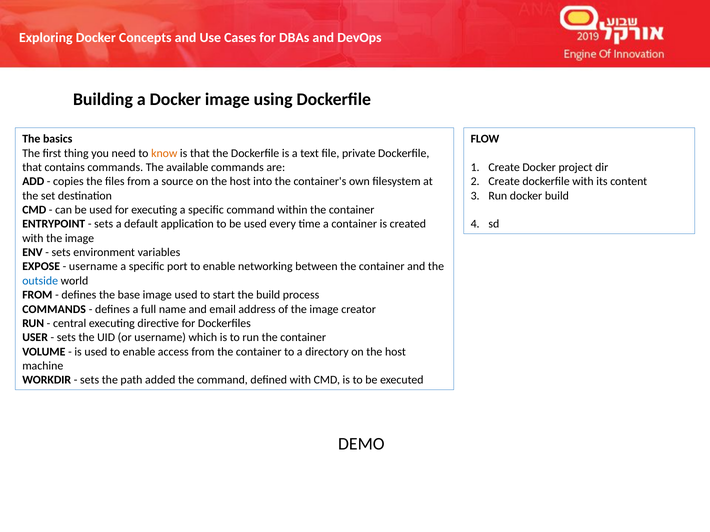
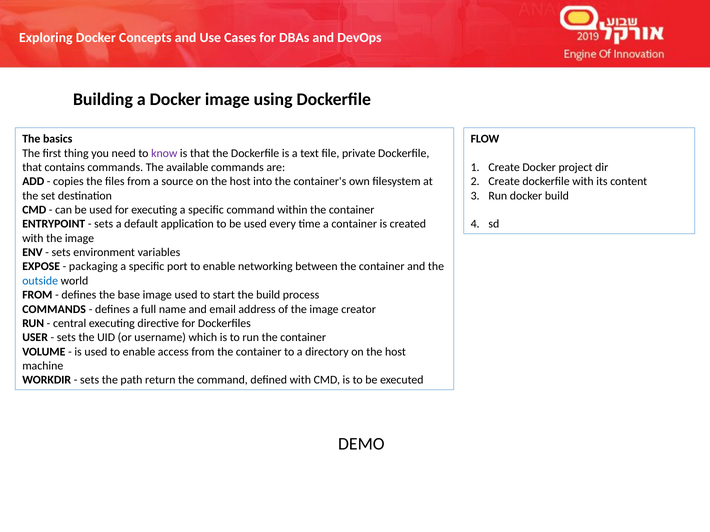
know colour: orange -> purple (164, 153)
username: username -> packaging (93, 267)
added: added -> return (160, 380)
